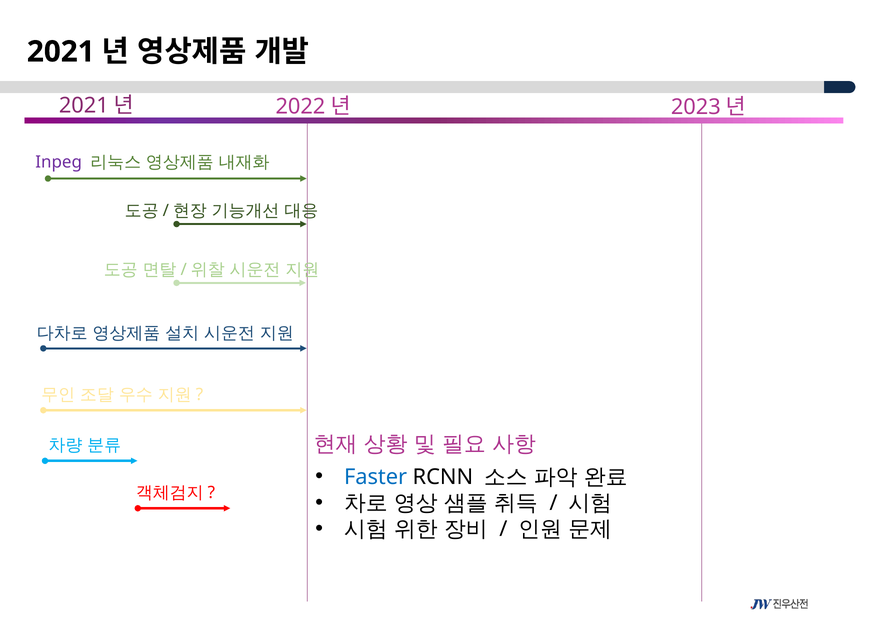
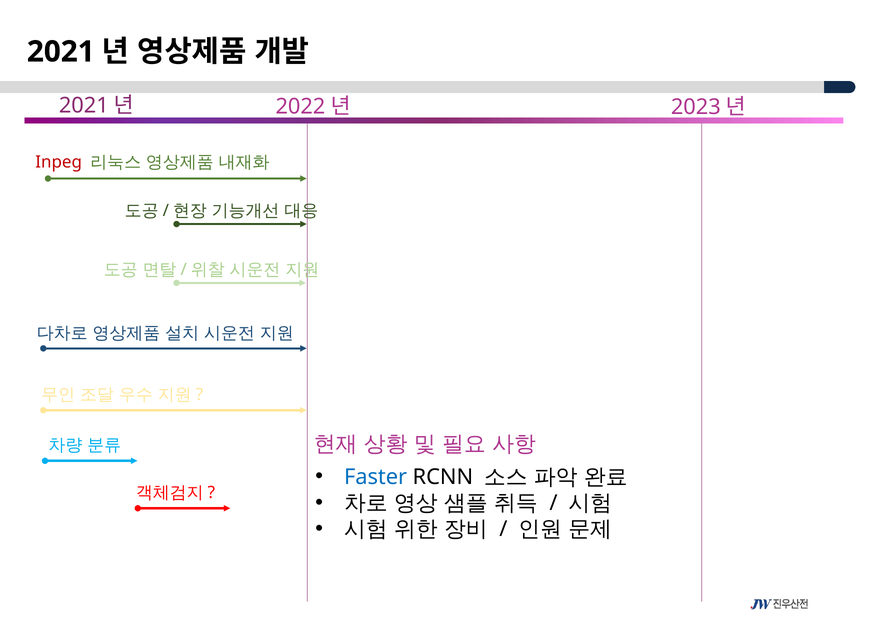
Inpeg colour: purple -> red (59, 162)
